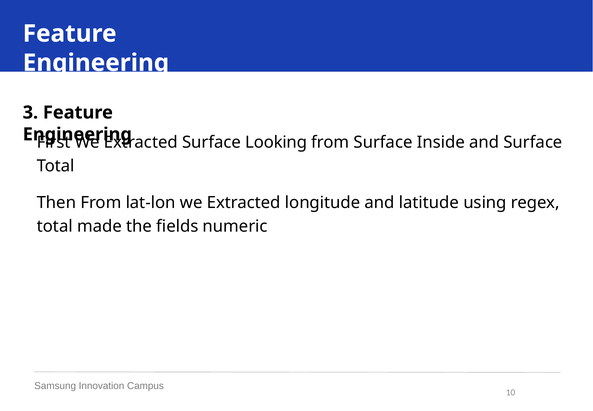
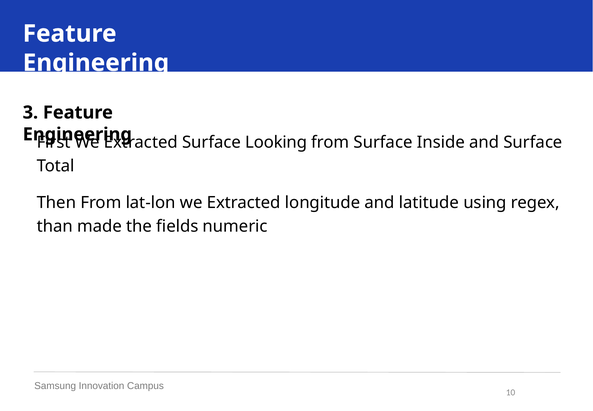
total: total -> than (55, 226)
